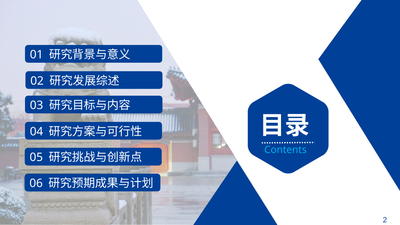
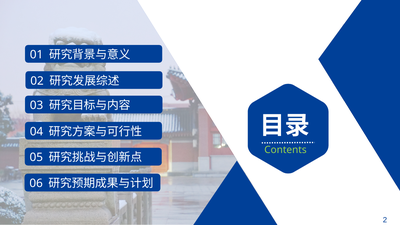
Contents colour: light blue -> light green (285, 150)
